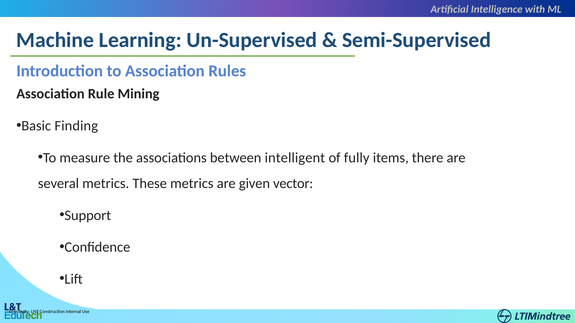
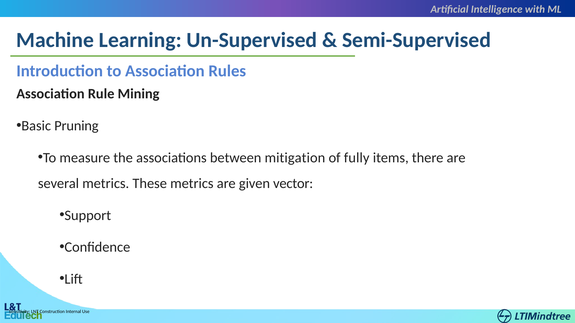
Finding: Finding -> Pruning (76, 126)
intelligent: intelligent -> mitigation (295, 158)
